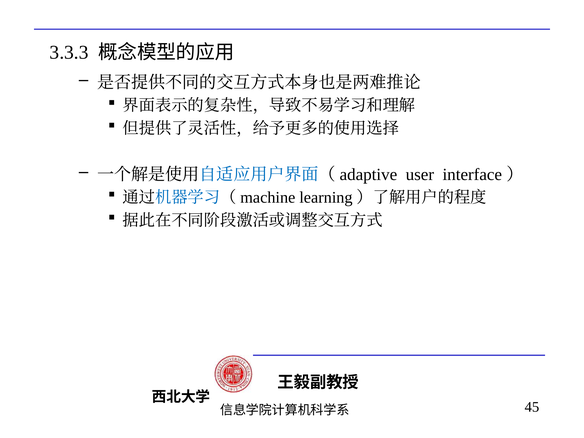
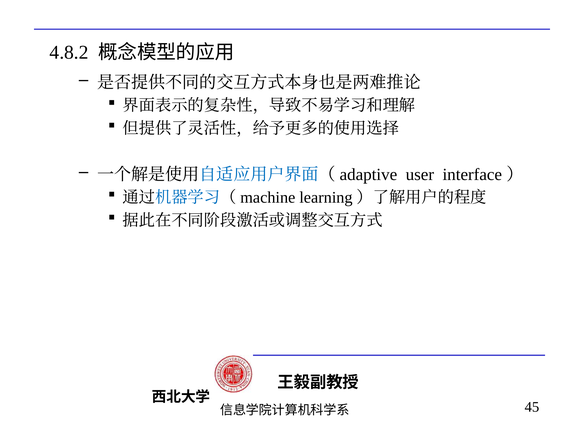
3.3.3: 3.3.3 -> 4.8.2 (69, 52)
